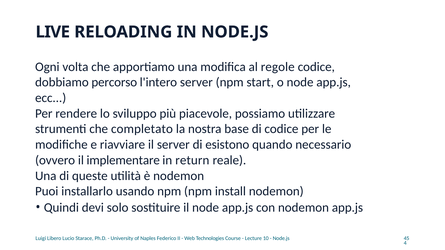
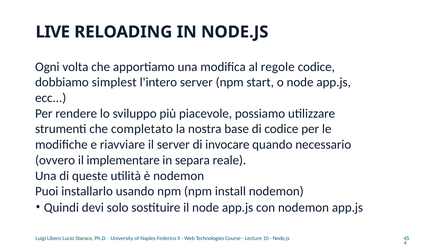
percorso: percorso -> simplest (114, 82)
esistono: esistono -> invocare (227, 145)
return: return -> separa (192, 160)
